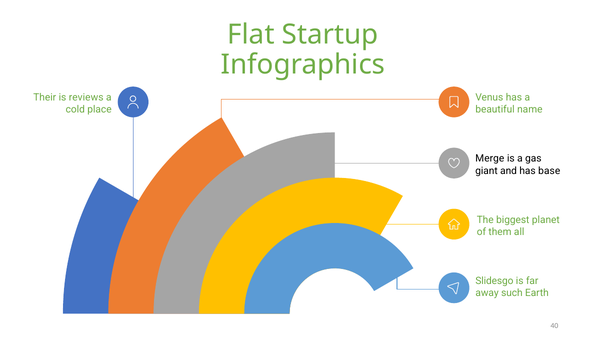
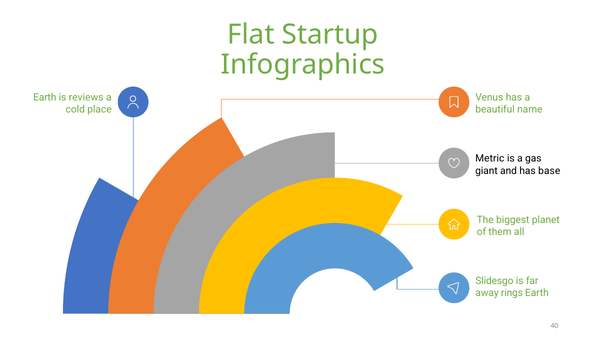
Their: Their -> Earth (45, 97)
Merge: Merge -> Metric (490, 159)
such: such -> rings (512, 293)
